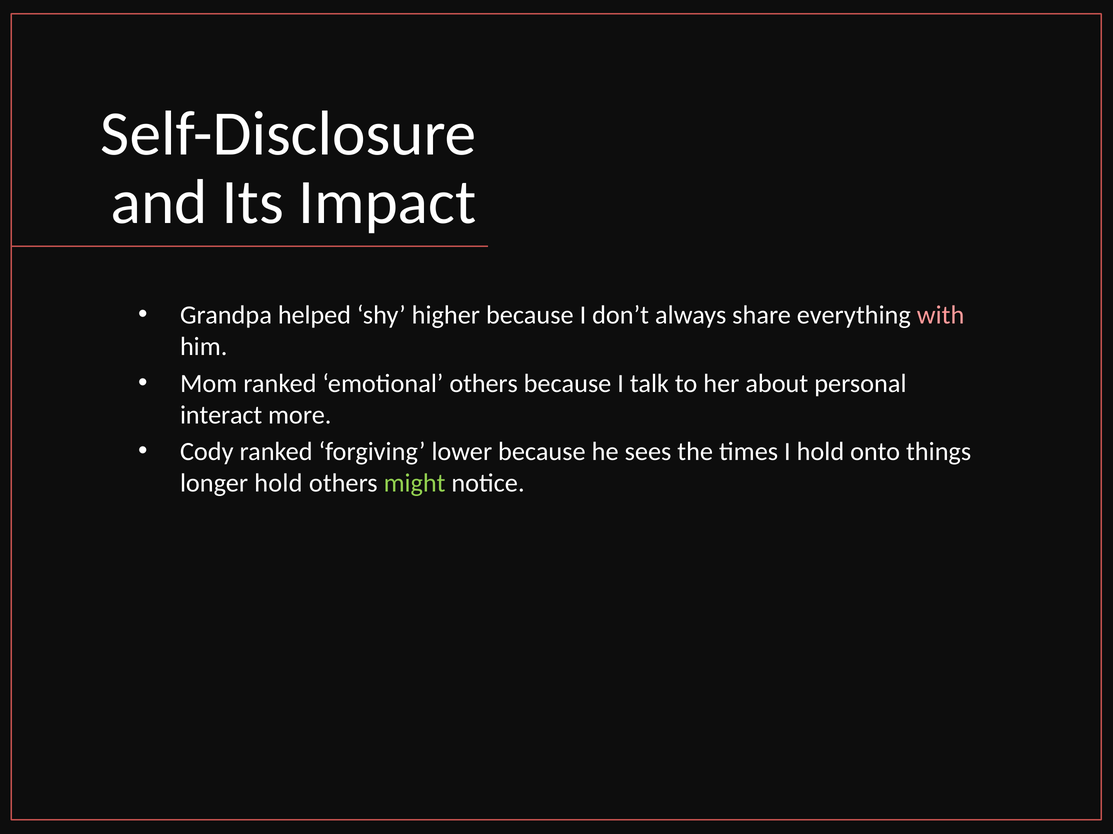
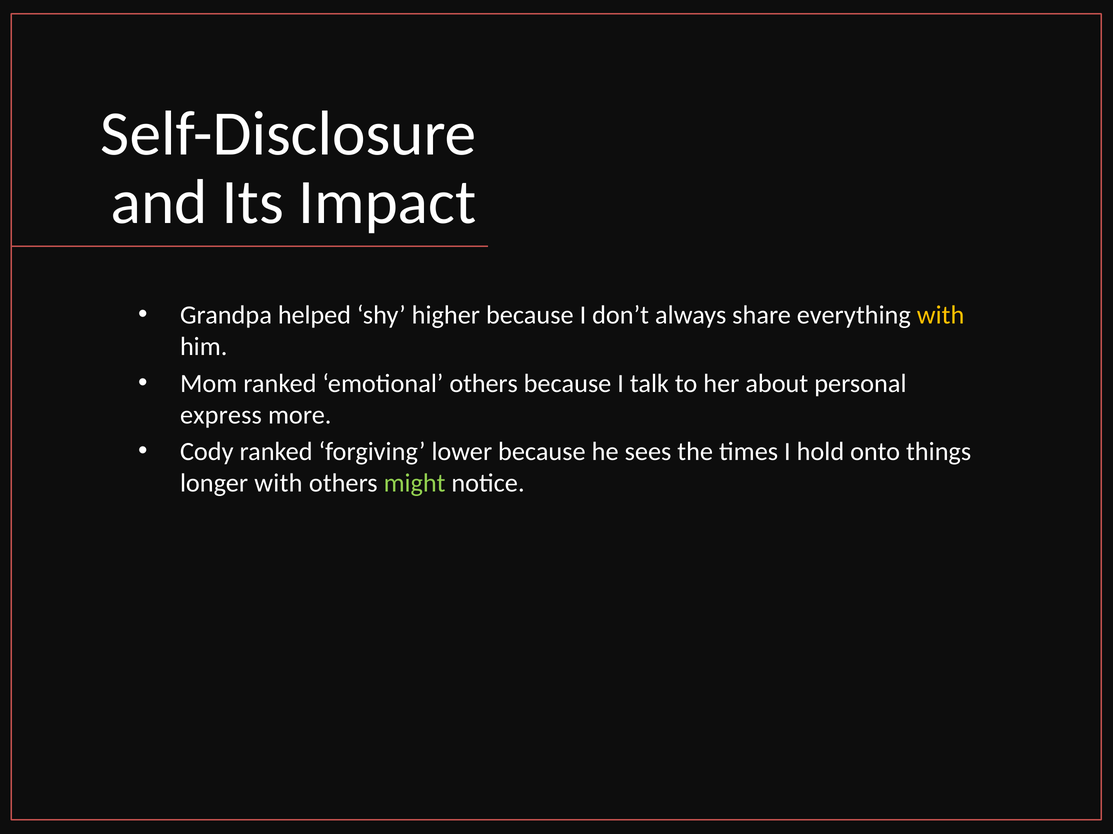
with colour: pink -> yellow (941, 315)
interact: interact -> express (221, 415)
longer hold: hold -> with (278, 484)
